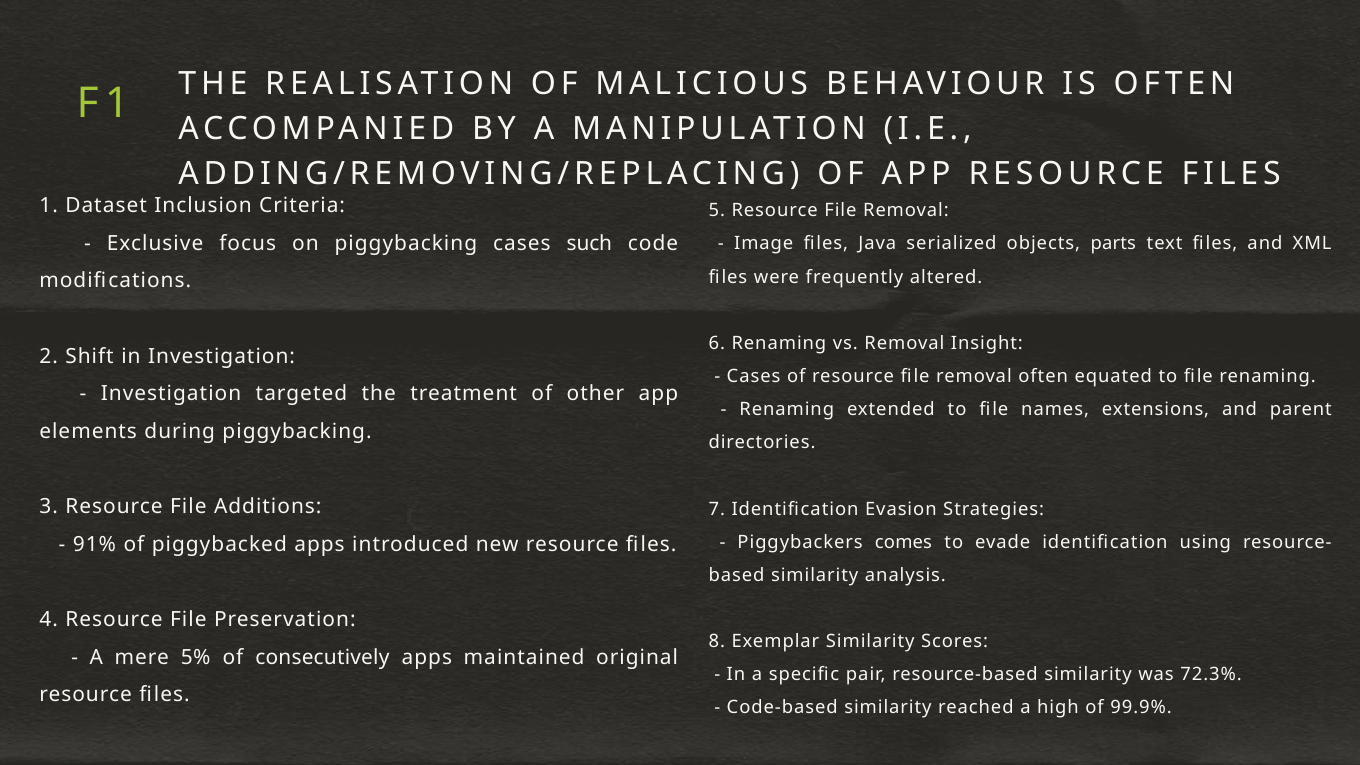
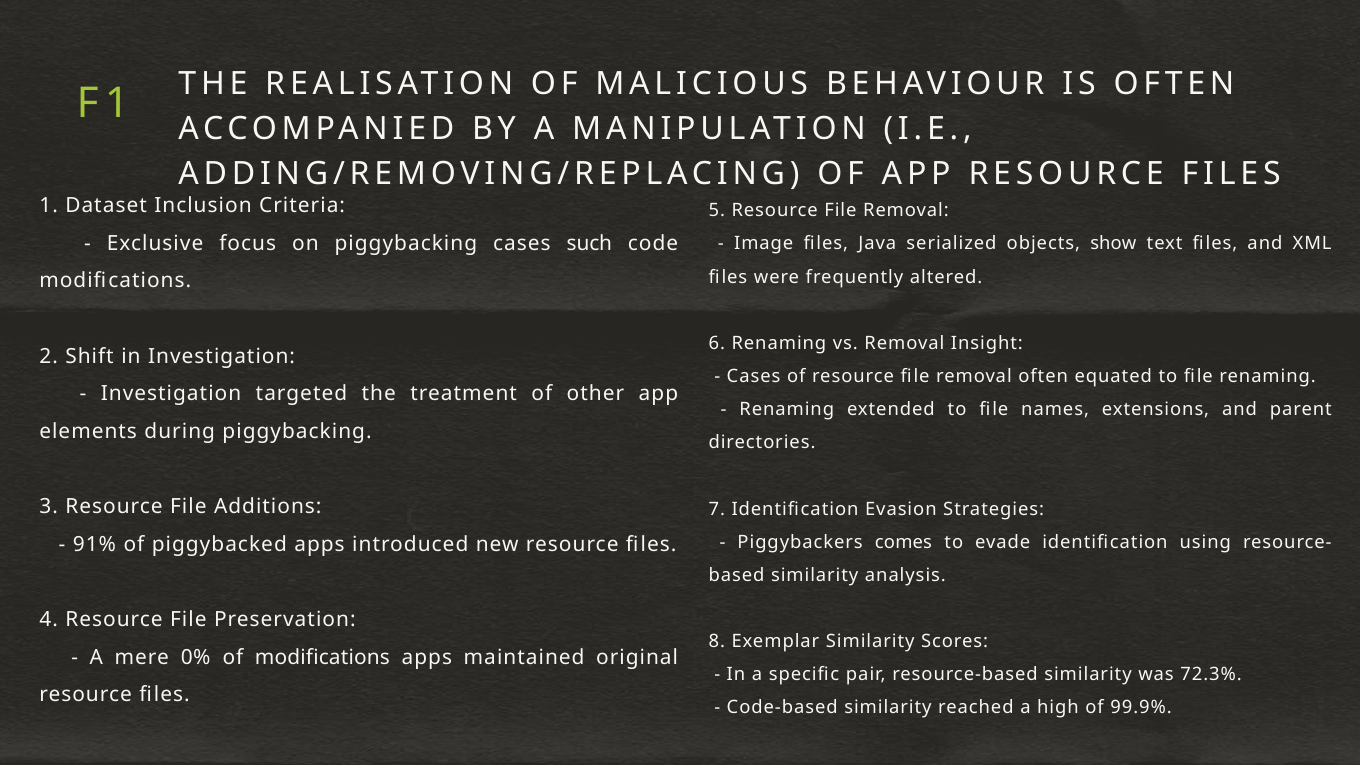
parts: parts -> show (1113, 244)
5%: 5% -> 0% (196, 657)
of consecutively: consecutively -> modifications (322, 657)
